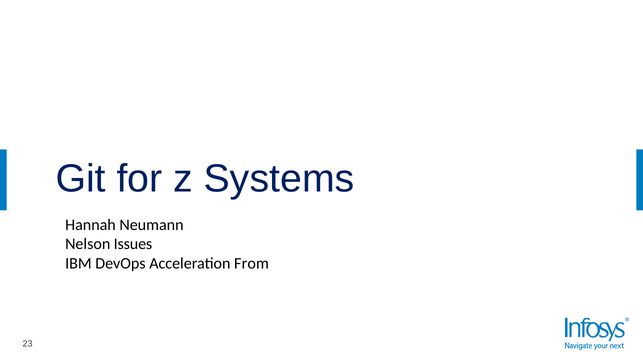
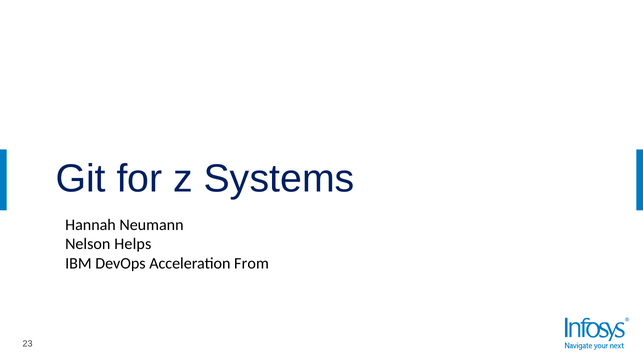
Issues: Issues -> Helps (133, 244)
